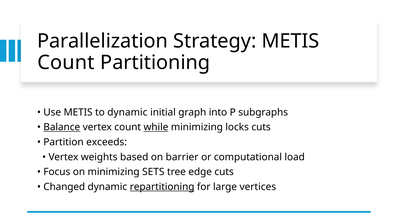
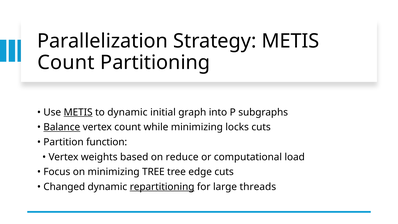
METIS underline: none -> present (78, 112)
while underline: present -> none (156, 127)
exceeds: exceeds -> function (107, 142)
barrier: barrier -> reduce (182, 157)
minimizing SETS: SETS -> TREE (153, 172)
vertices: vertices -> threads (258, 187)
